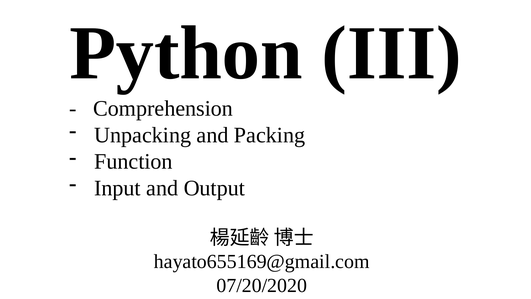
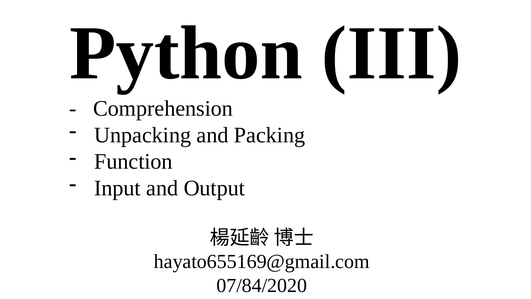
07/20/2020: 07/20/2020 -> 07/84/2020 (262, 285)
